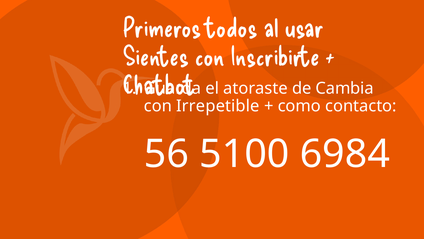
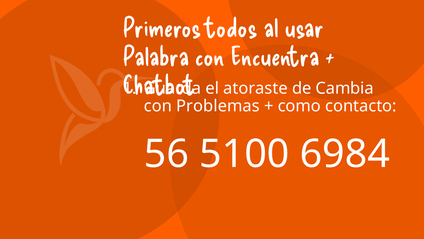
Sientes: Sientes -> Palabra (156, 57)
Inscribirte: Inscribirte -> Encuentra (275, 57)
Irrepetible: Irrepetible -> Problemas (218, 106)
